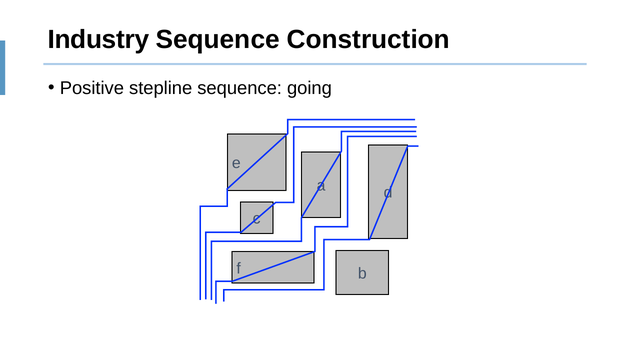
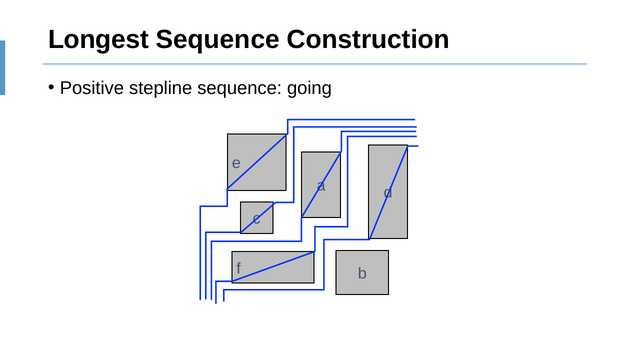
Industry: Industry -> Longest (98, 39)
